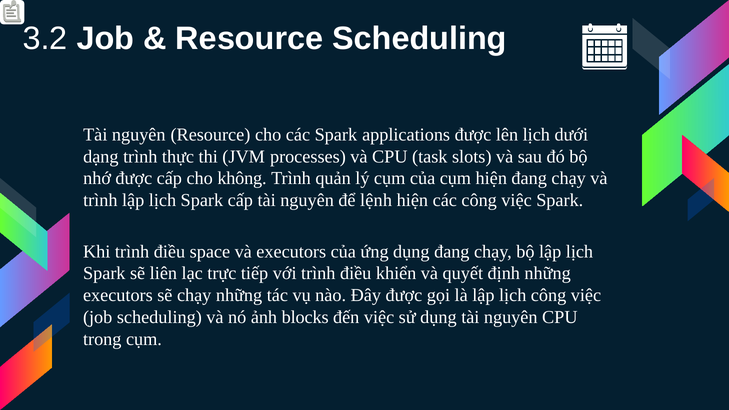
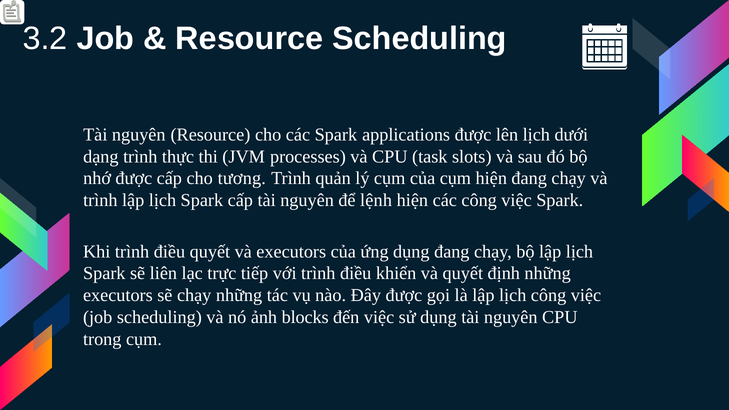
không: không -> tương (242, 178)
điều space: space -> quyết (210, 252)
